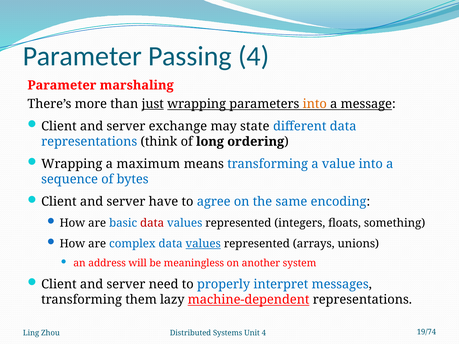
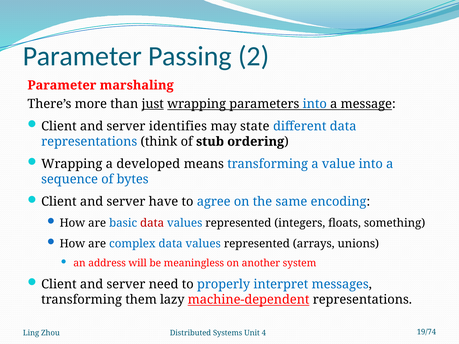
Passing 4: 4 -> 2 (254, 56)
into colour: orange -> blue (315, 104)
exchange: exchange -> identifies (178, 126)
long: long -> stub (210, 142)
maximum: maximum -> developed (148, 164)
values underline: present -> none (203, 244)
